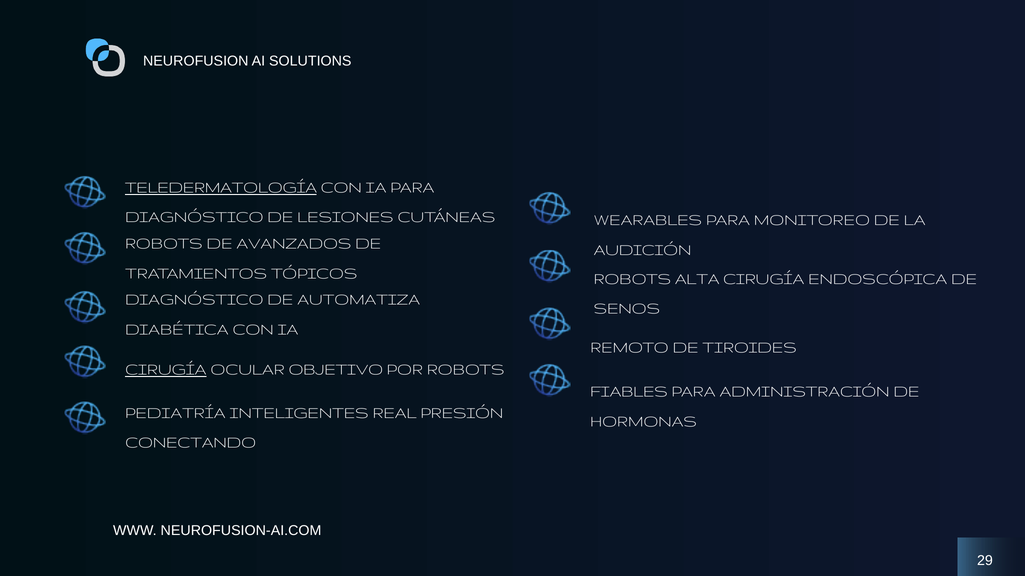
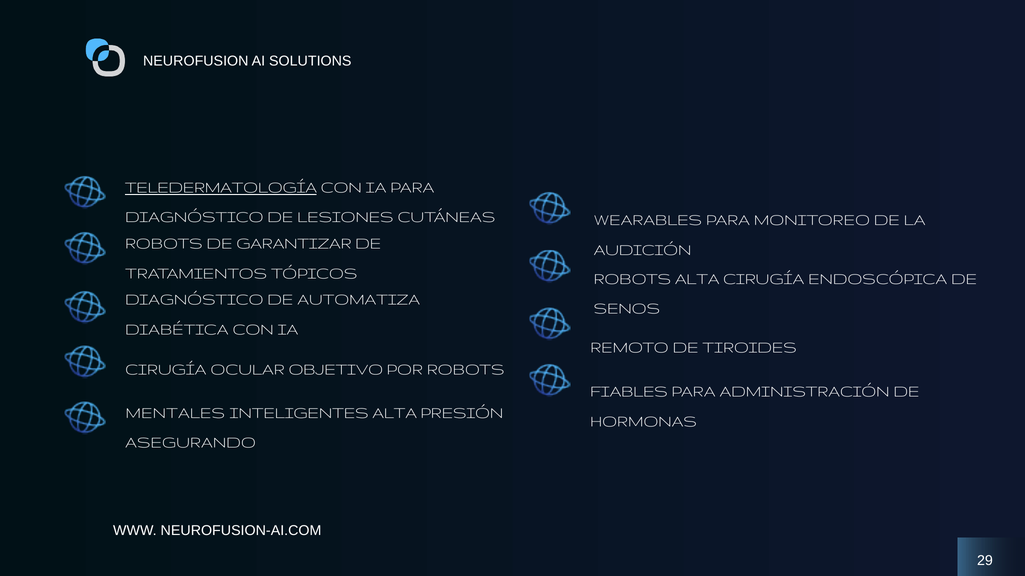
AVANZADOS: AVANZADOS -> GARANTIZAR (294, 243)
CIRUGÍA underline: present -> none (166, 369)
PEDIATRÍA: PEDIATRÍA -> MENTALES (175, 413)
INTELIGENTES REAL: REAL -> ALTA (395, 413)
CONECTANDO: CONECTANDO -> ASEGURANDO (191, 443)
